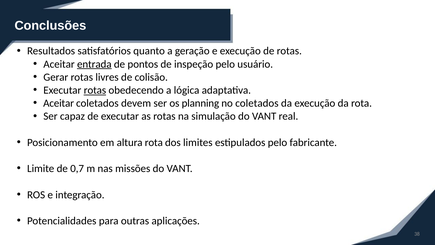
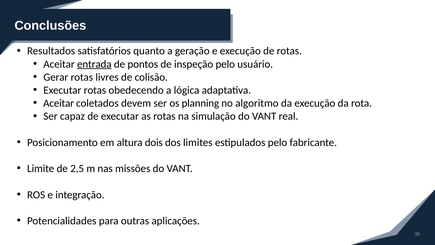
rotas underline: present -> none (95, 90)
no coletados: coletados -> algoritmo (257, 103)
altura rota: rota -> dois (154, 142)
0,7: 0,7 -> 2,5 (77, 168)
